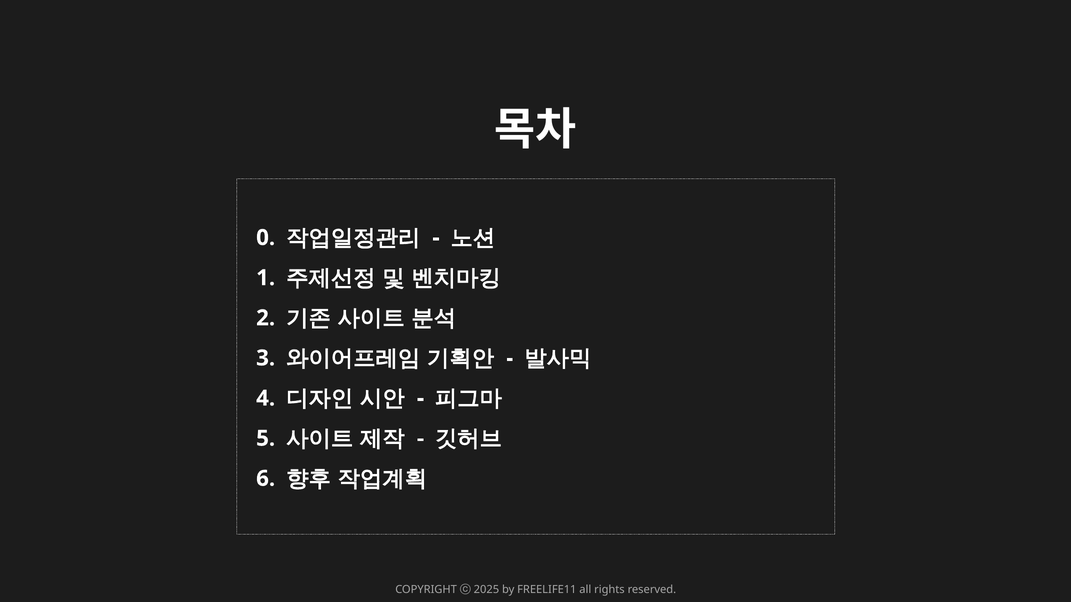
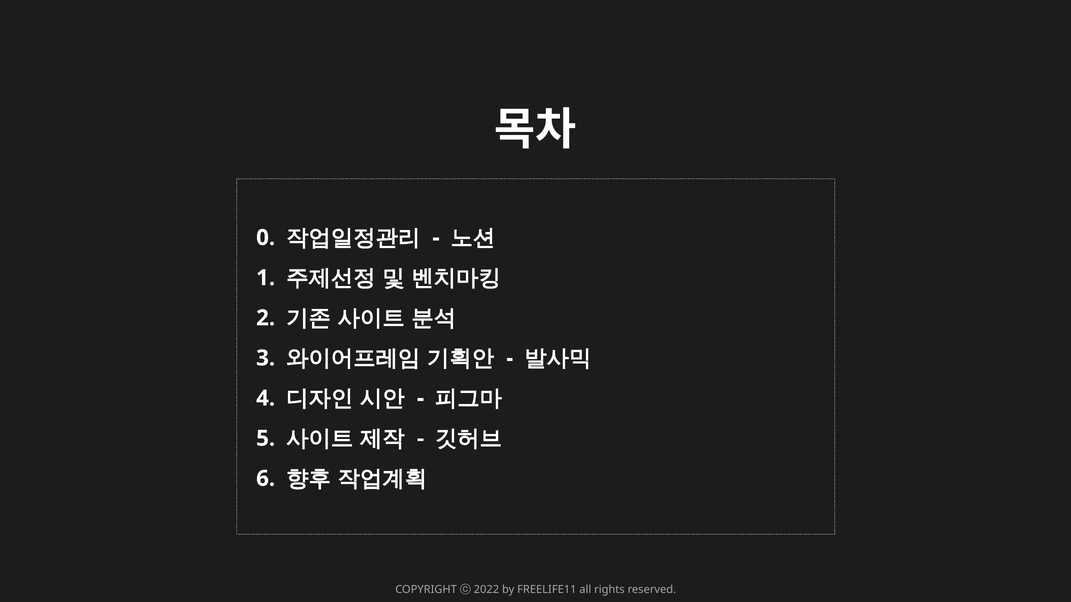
2025: 2025 -> 2022 (486, 590)
